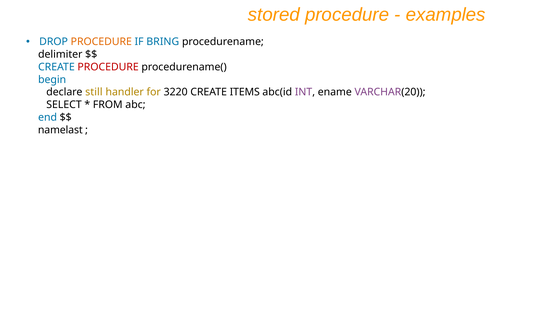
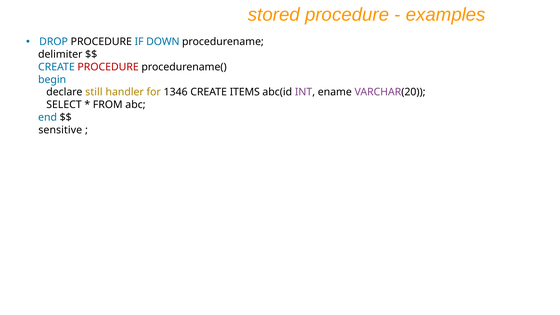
PROCEDURE colour: orange -> black (101, 42)
BRING: BRING -> DOWN (163, 42)
3220: 3220 -> 1346 (176, 92)
namelast: namelast -> sensitive (60, 130)
